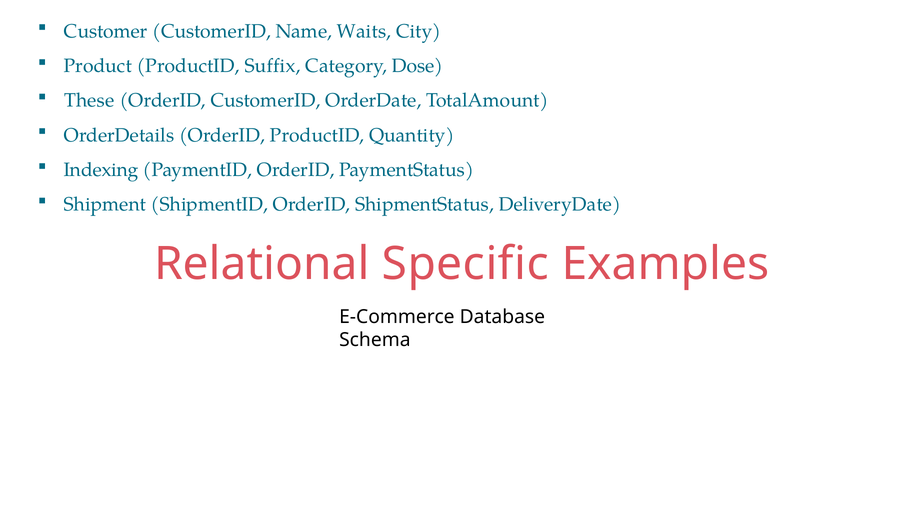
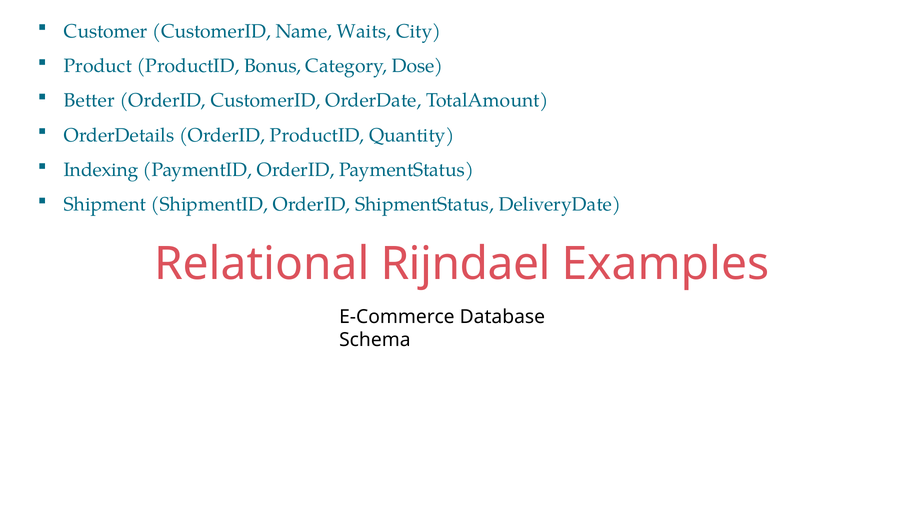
Suffix: Suffix -> Bonus (273, 66)
These: These -> Better (89, 101)
Specific: Specific -> Rijndael (466, 264)
